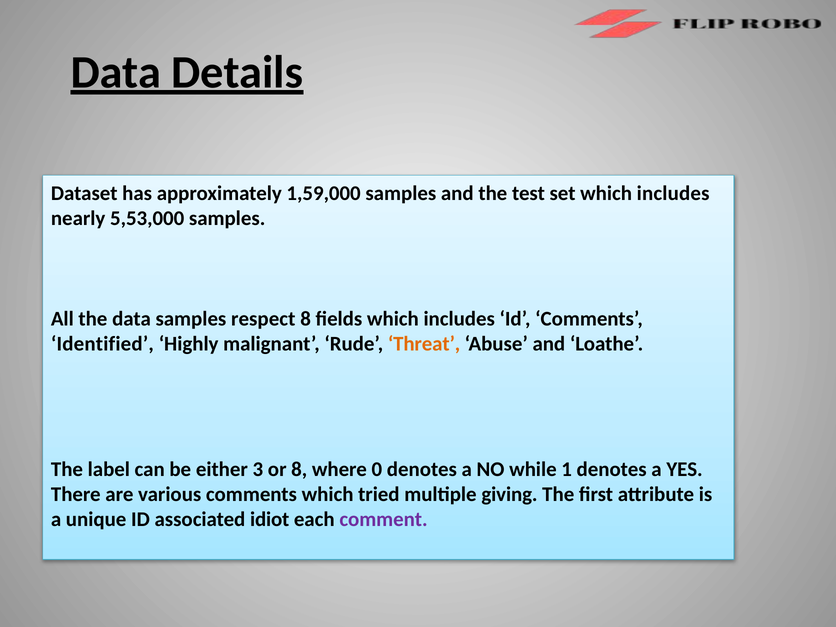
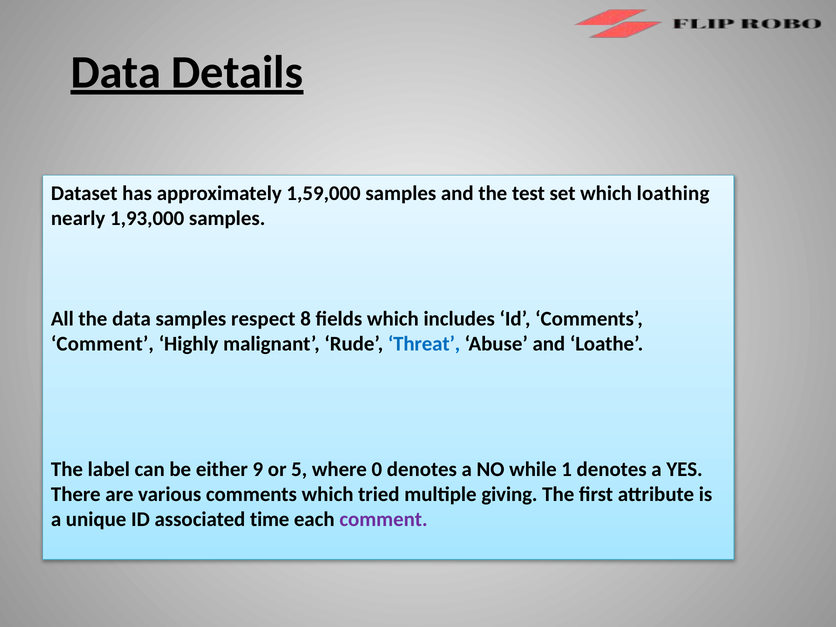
set which includes: includes -> loathing (673, 193)
5,53,000: 5,53,000 -> 1,93,000 (147, 218)
Identified: Identified -> Comment (102, 344)
Threat colour: orange -> blue (424, 344)
3: 3 -> 9 (258, 469)
or 8: 8 -> 5 (299, 469)
idiot: idiot -> time (270, 519)
